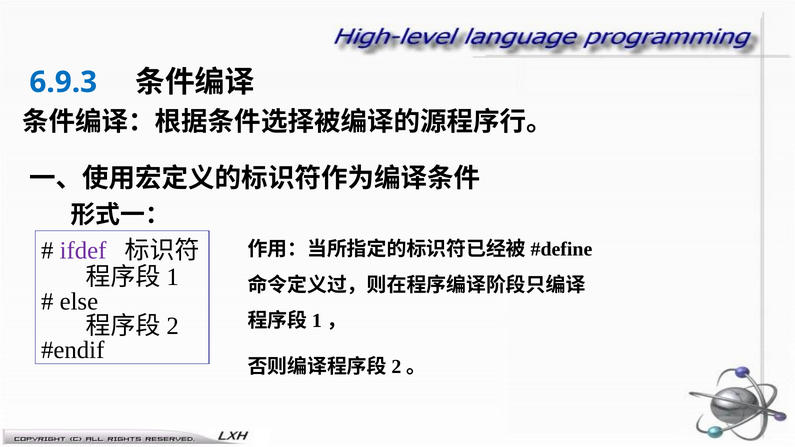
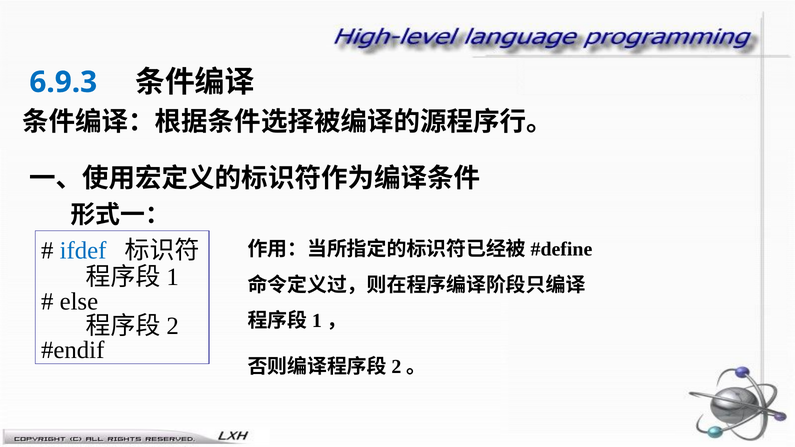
ifdef colour: purple -> blue (83, 250)
